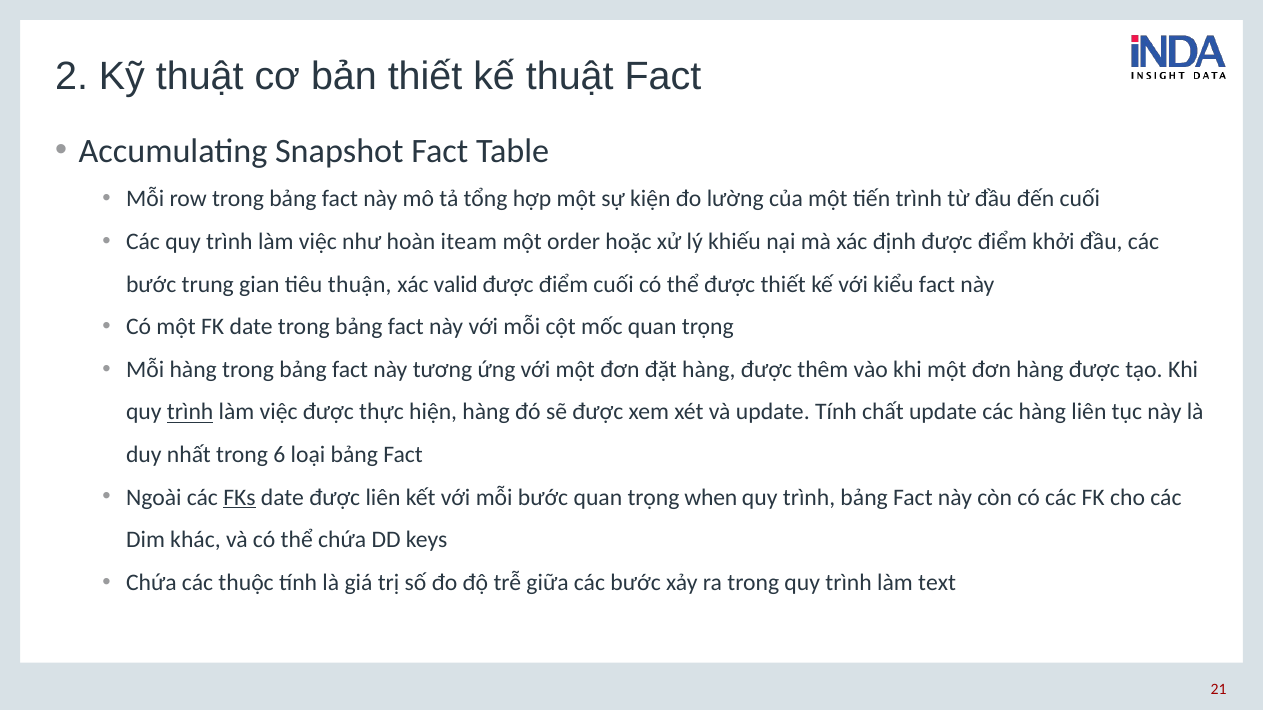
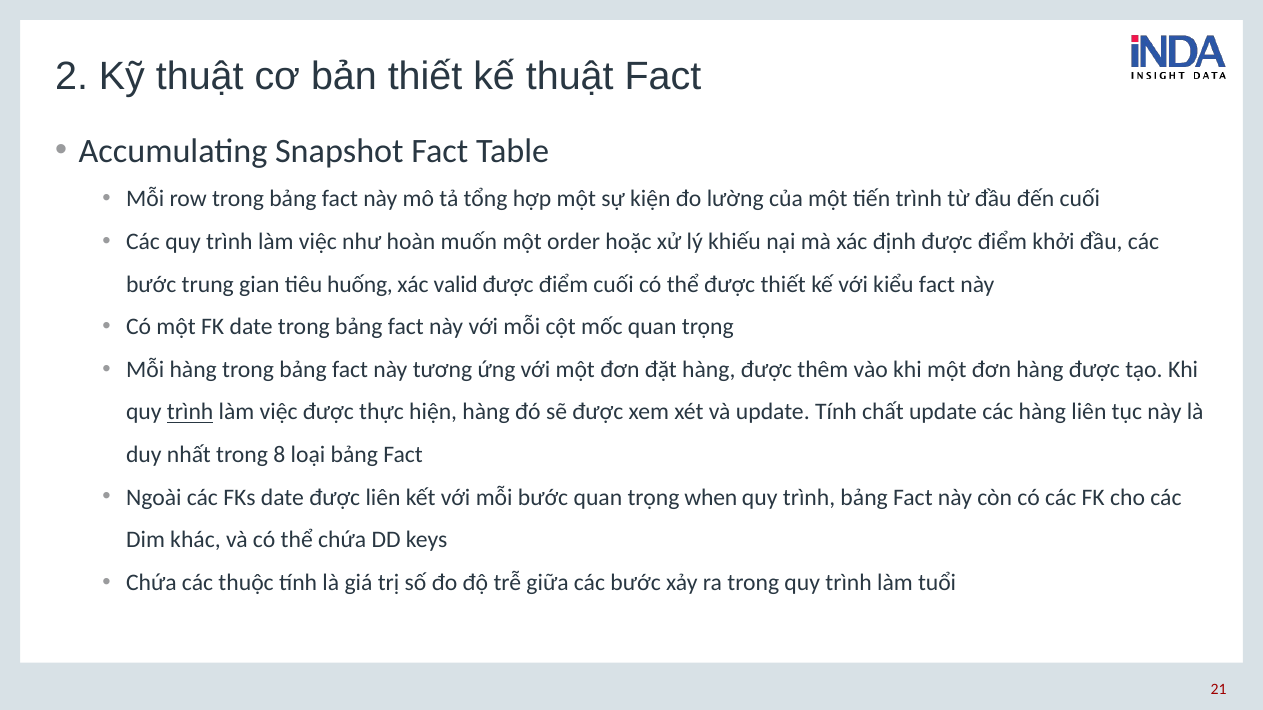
iteam: iteam -> muốn (469, 242)
thuận: thuận -> huống (360, 285)
6: 6 -> 8 (279, 455)
FKs underline: present -> none (239, 498)
text: text -> tuổi (937, 583)
